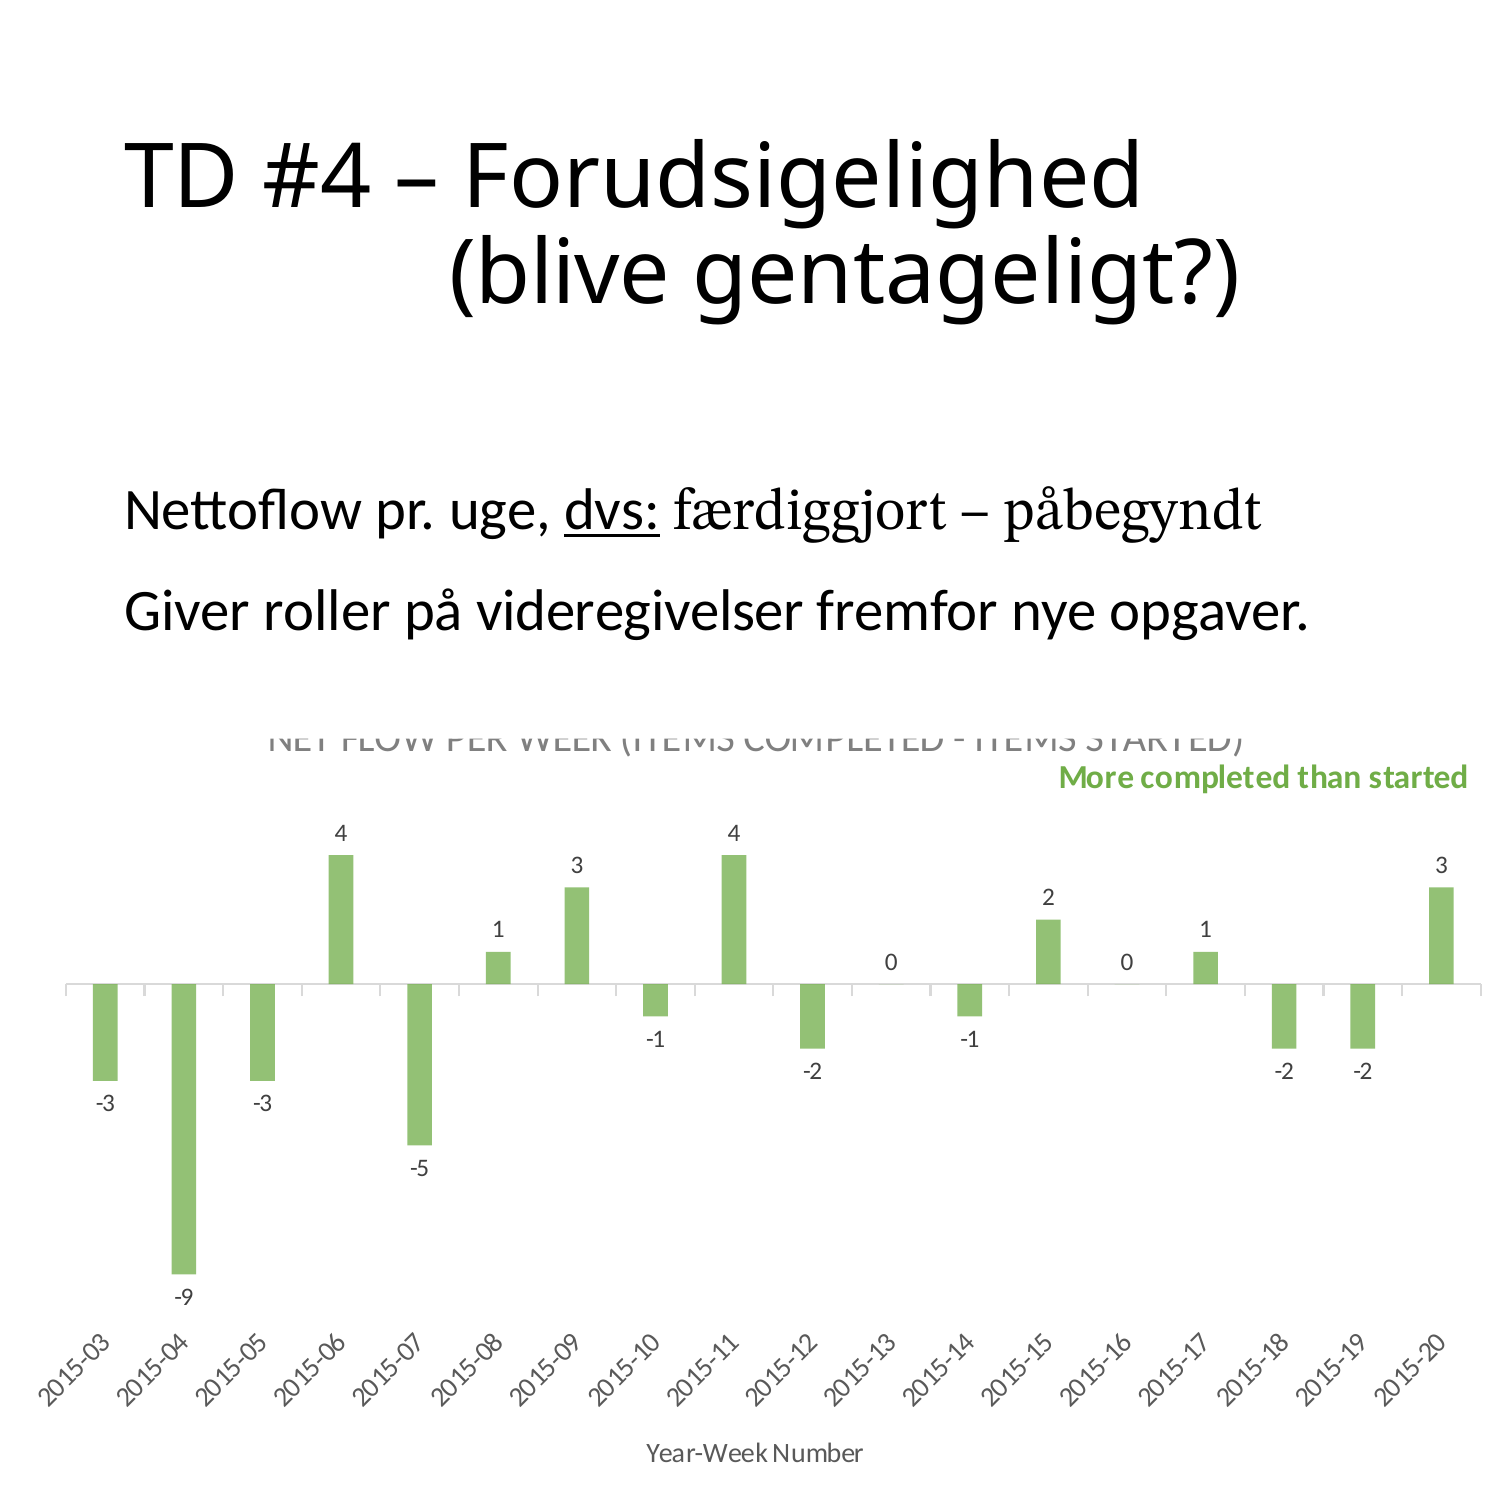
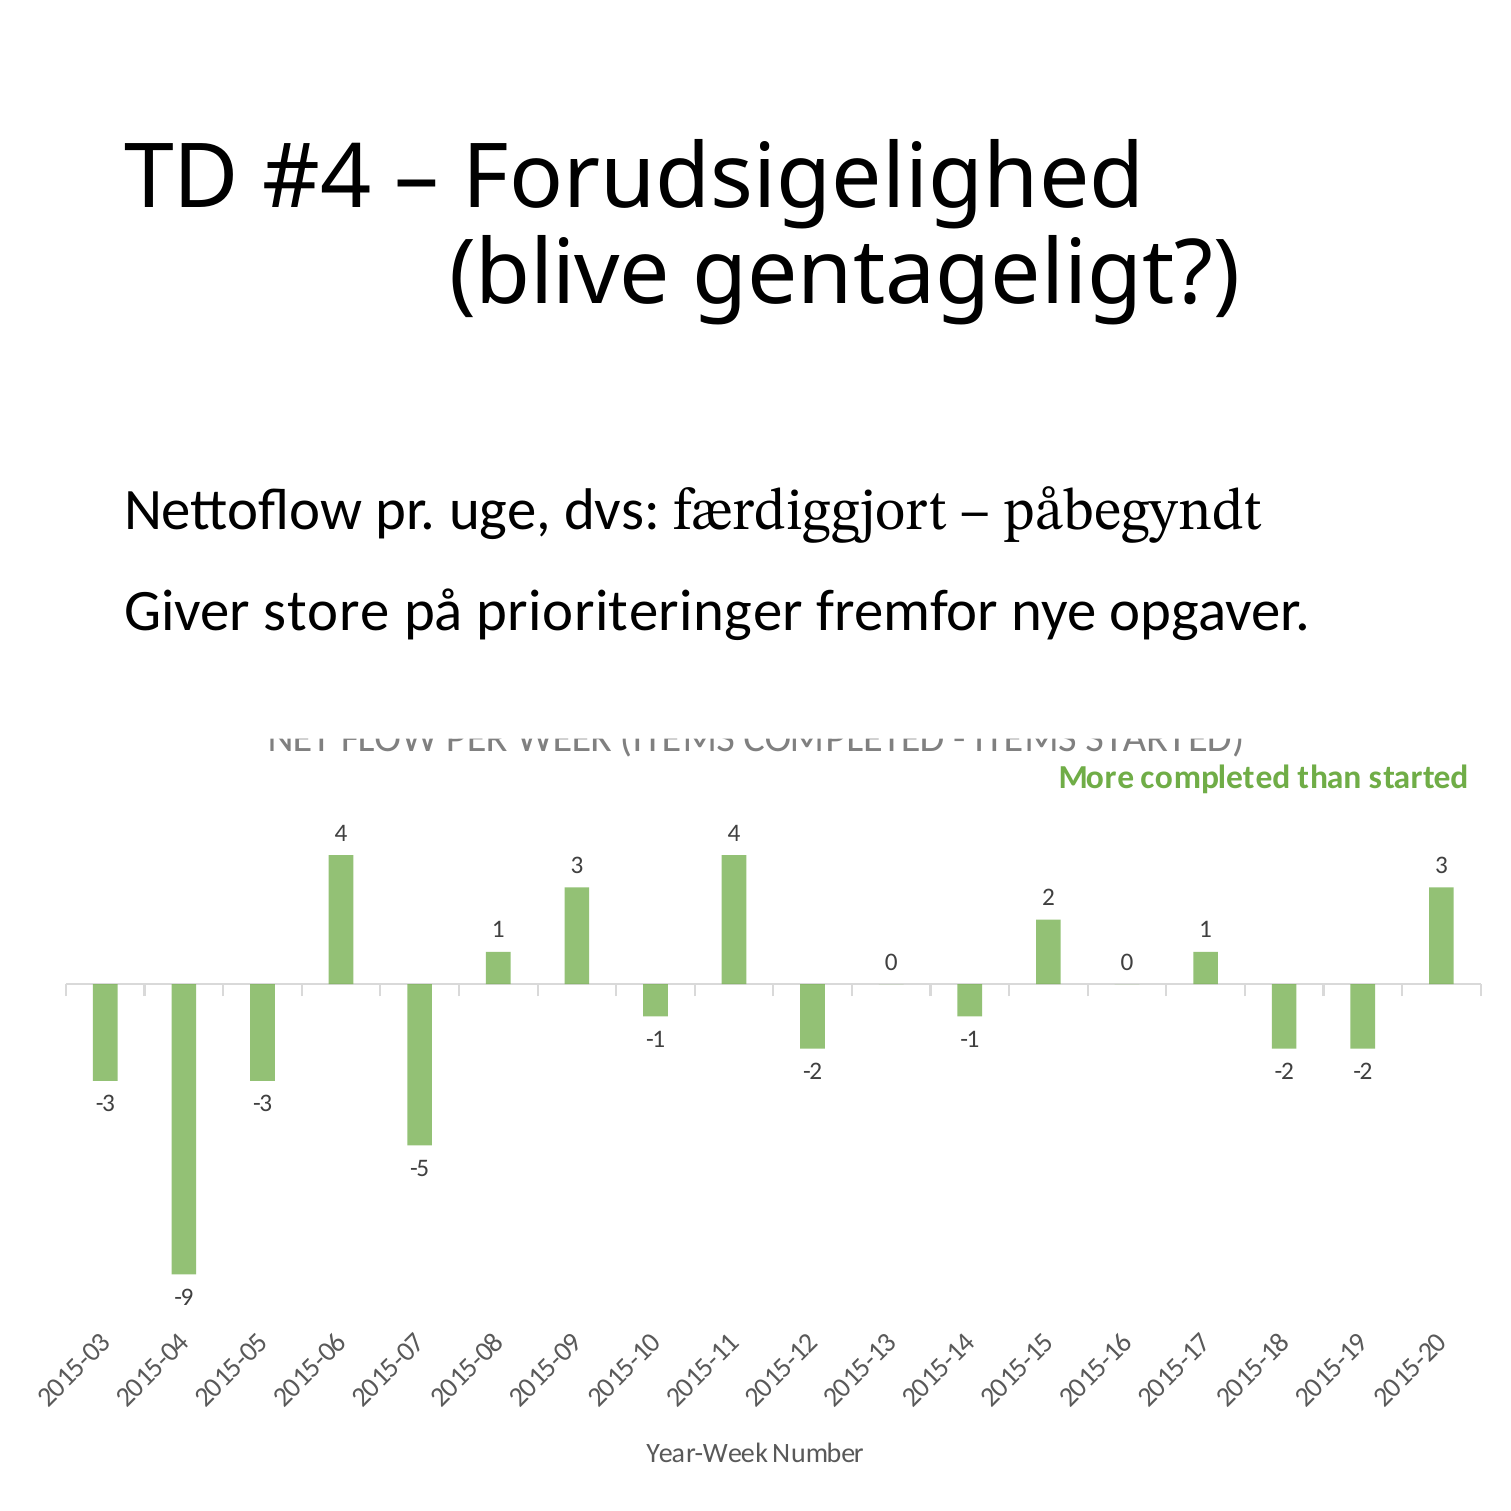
dvs underline: present -> none (612, 510)
roller: roller -> store (327, 611)
videregivelser: videregivelser -> prioriteringer (640, 611)
